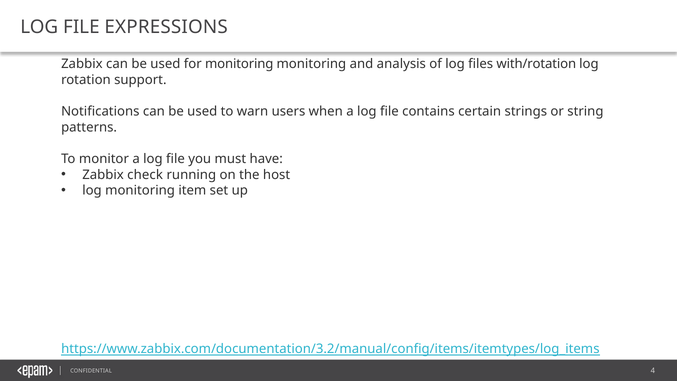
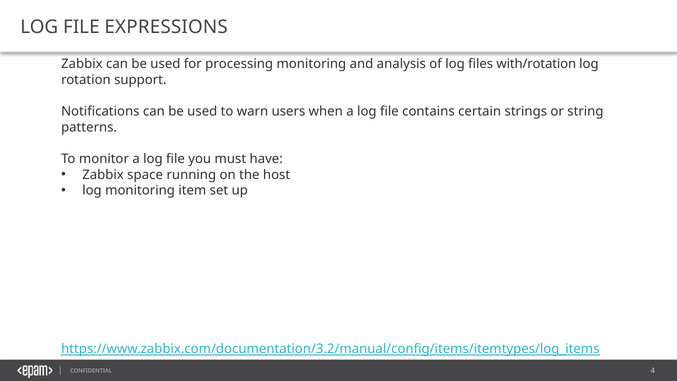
for monitoring: monitoring -> processing (239, 64)
check: check -> space (145, 175)
